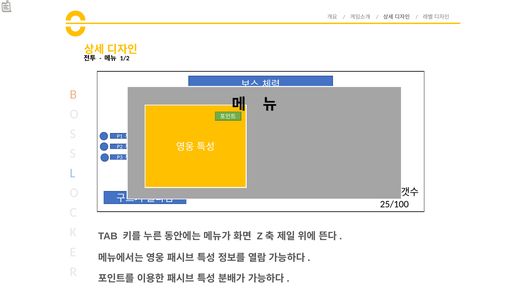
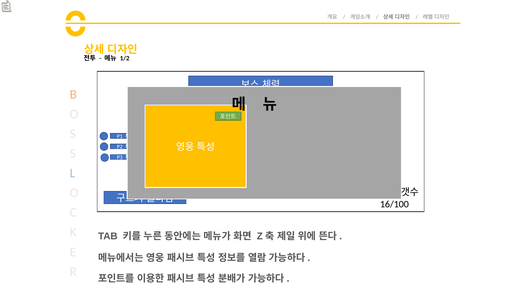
25/100: 25/100 -> 16/100 (394, 204)
